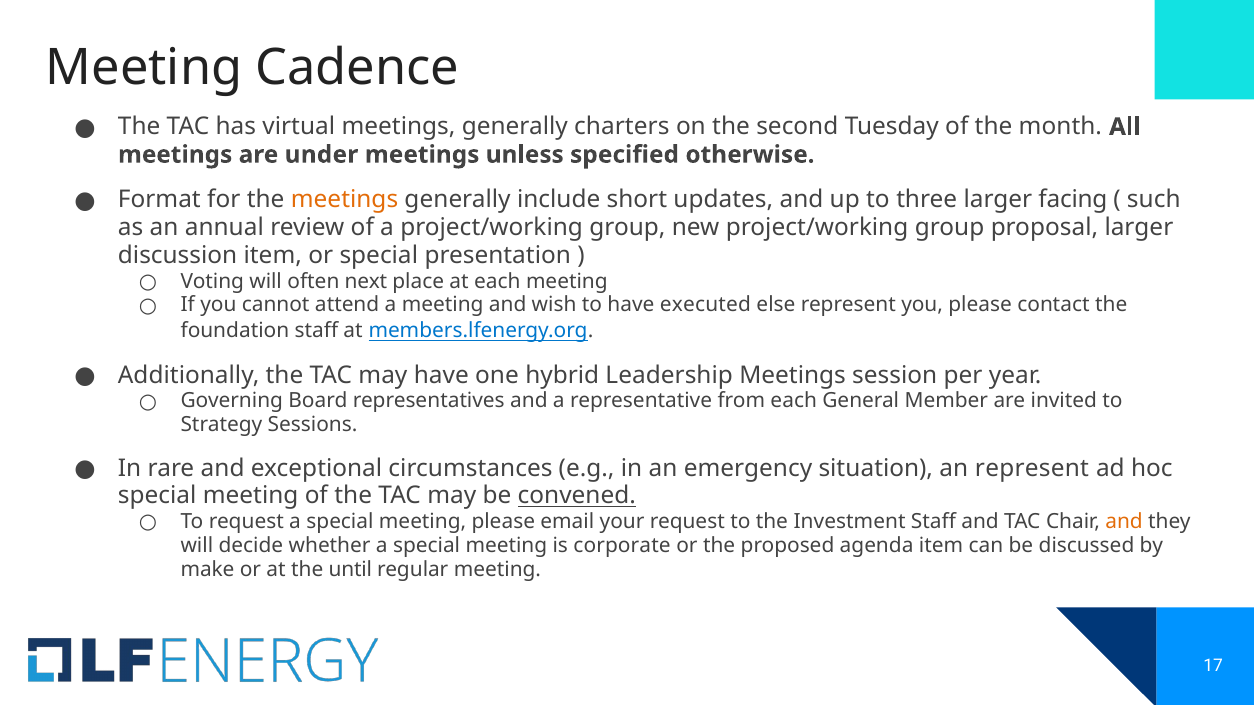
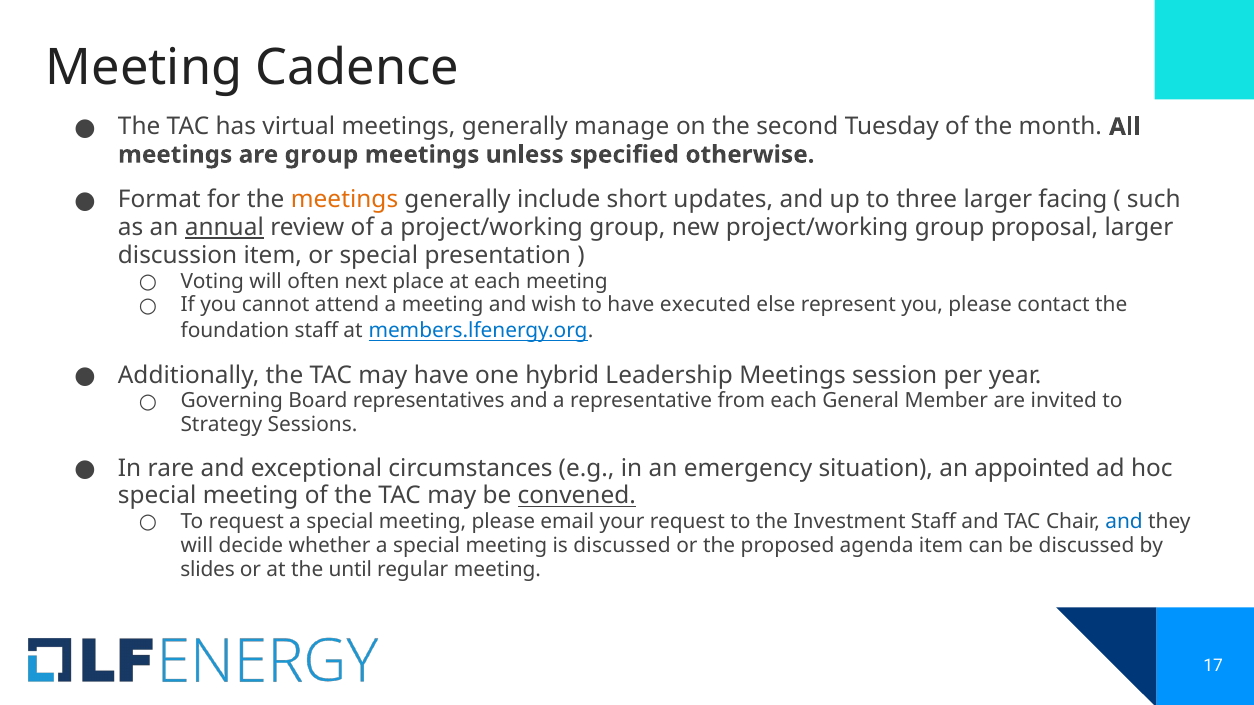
charters: charters -> manage (622, 127)
are under: under -> group (321, 155)
annual underline: none -> present (224, 228)
an represent: represent -> appointed (1032, 468)
and colour: orange -> blue (1124, 522)
is corporate: corporate -> discussed (622, 546)
make: make -> slides (208, 570)
